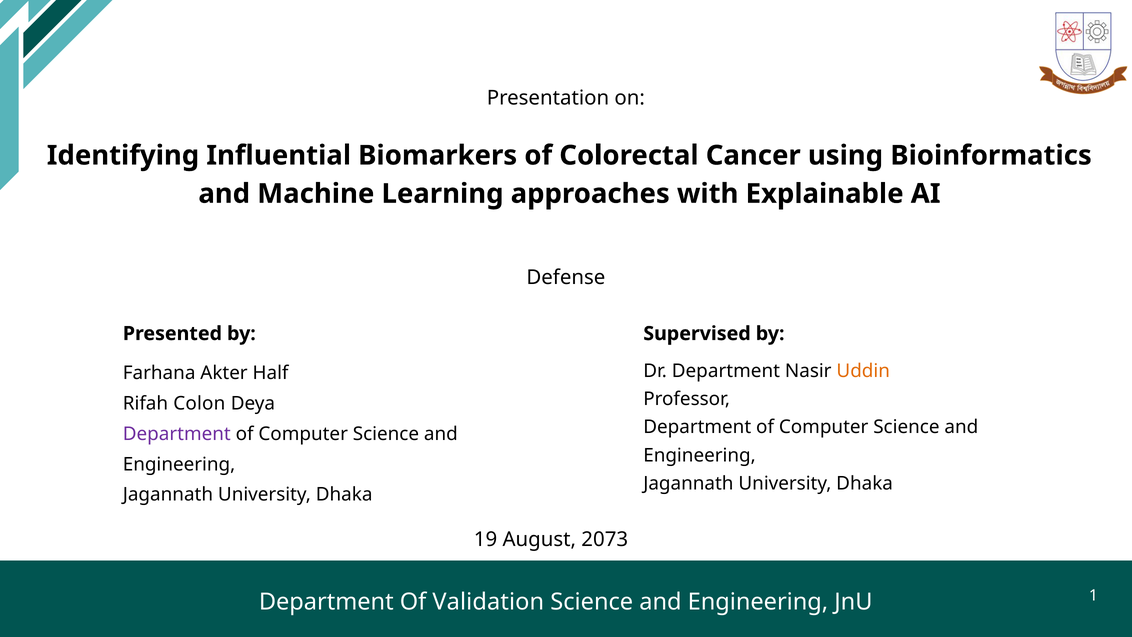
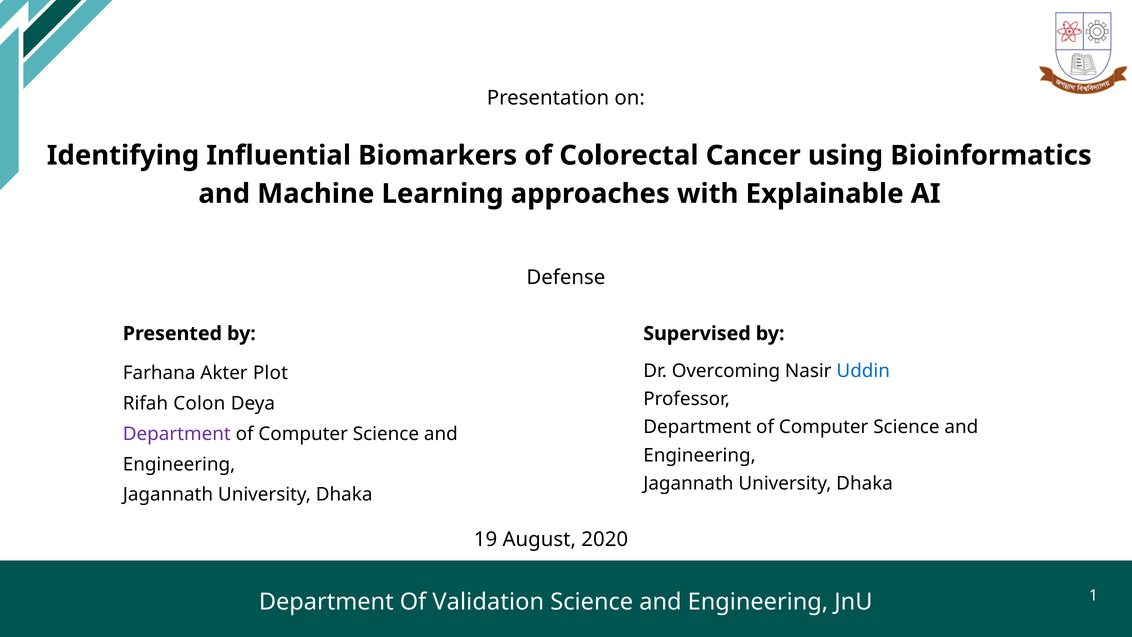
Dr Department: Department -> Overcoming (726, 371)
Uddin colour: orange -> blue (863, 371)
Half: Half -> Plot (270, 373)
2073: 2073 -> 2020 (605, 539)
